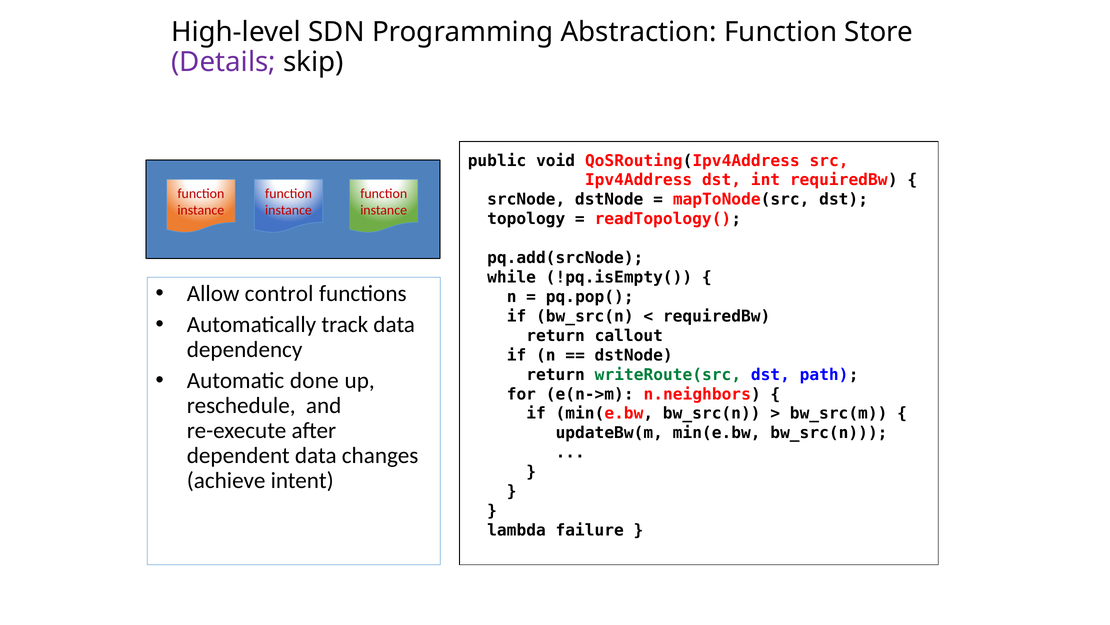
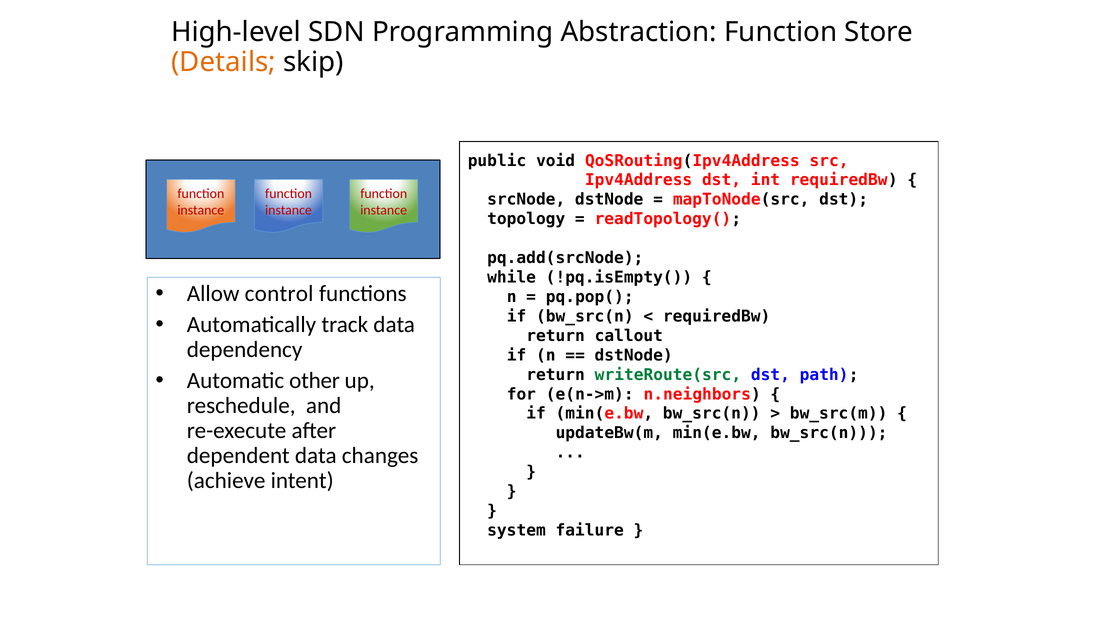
Details colour: purple -> orange (223, 62)
done: done -> other (315, 380)
lambda: lambda -> system (516, 530)
